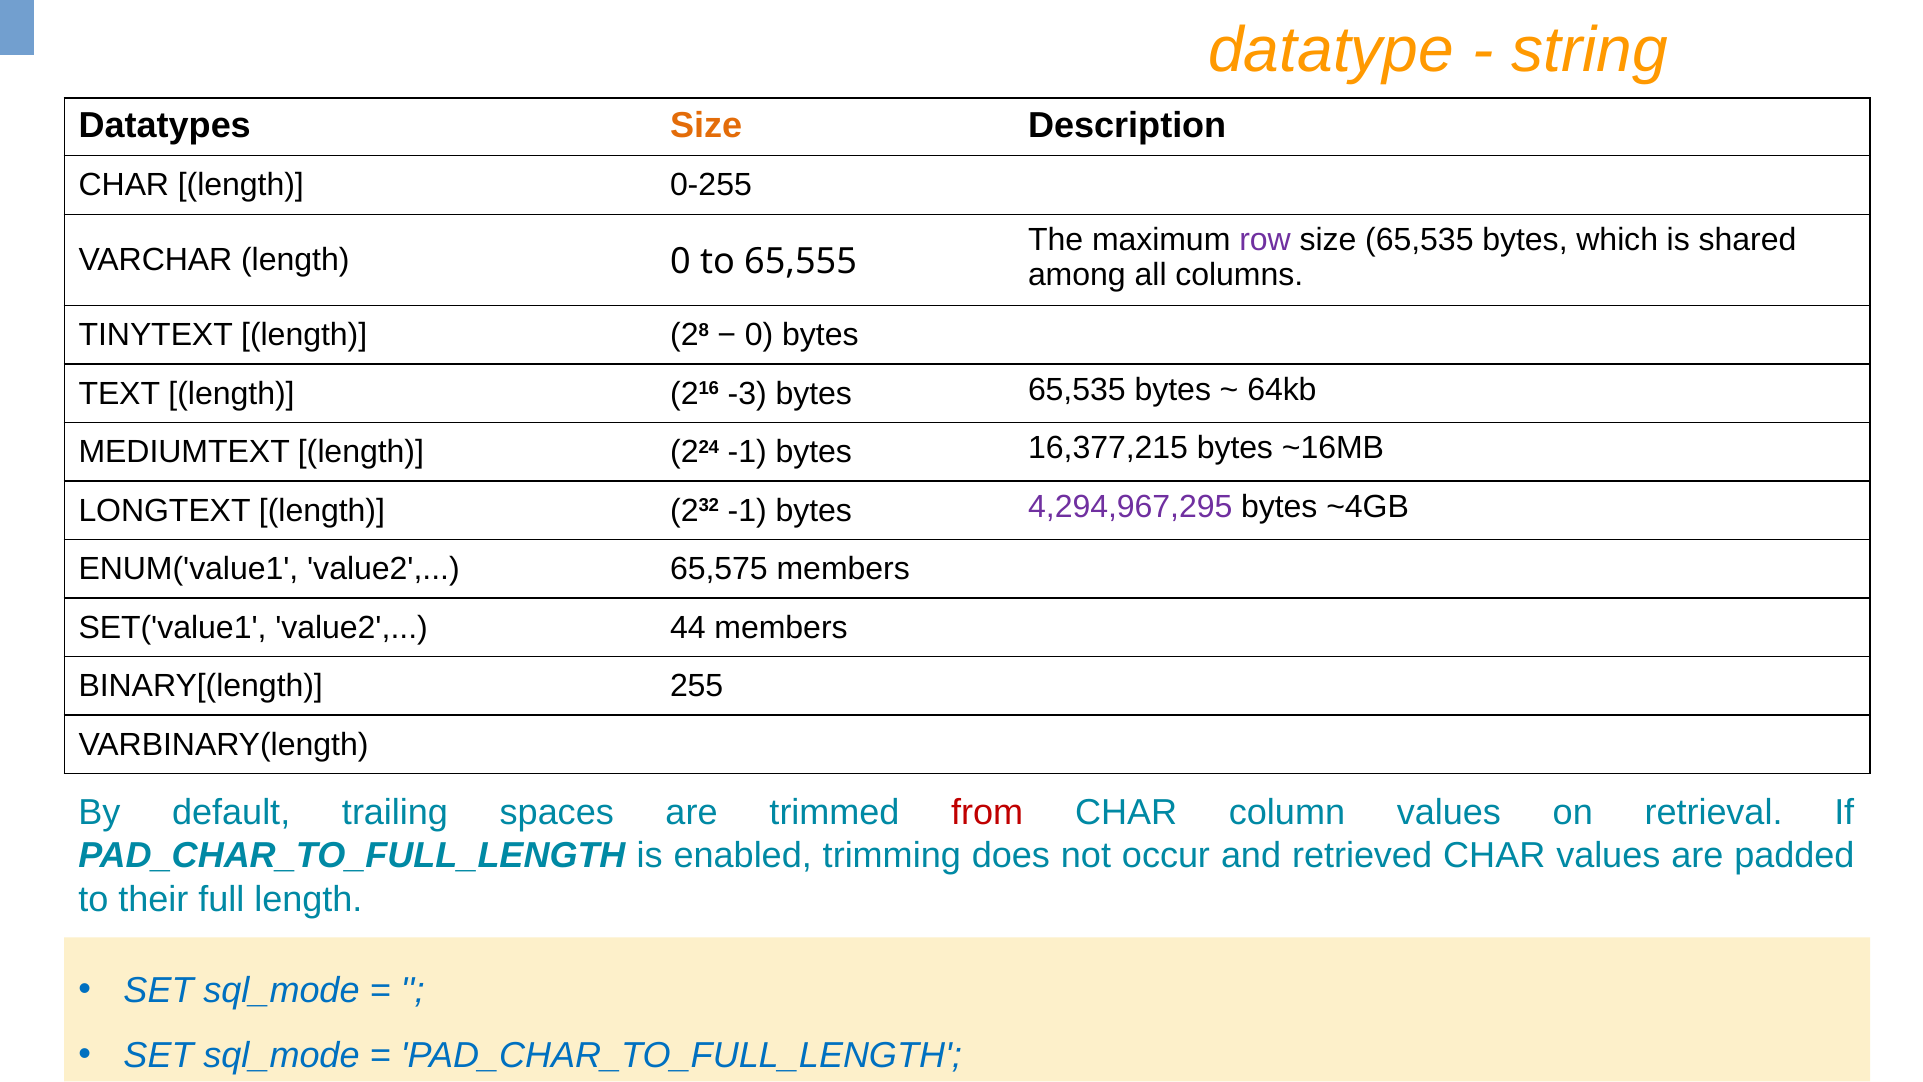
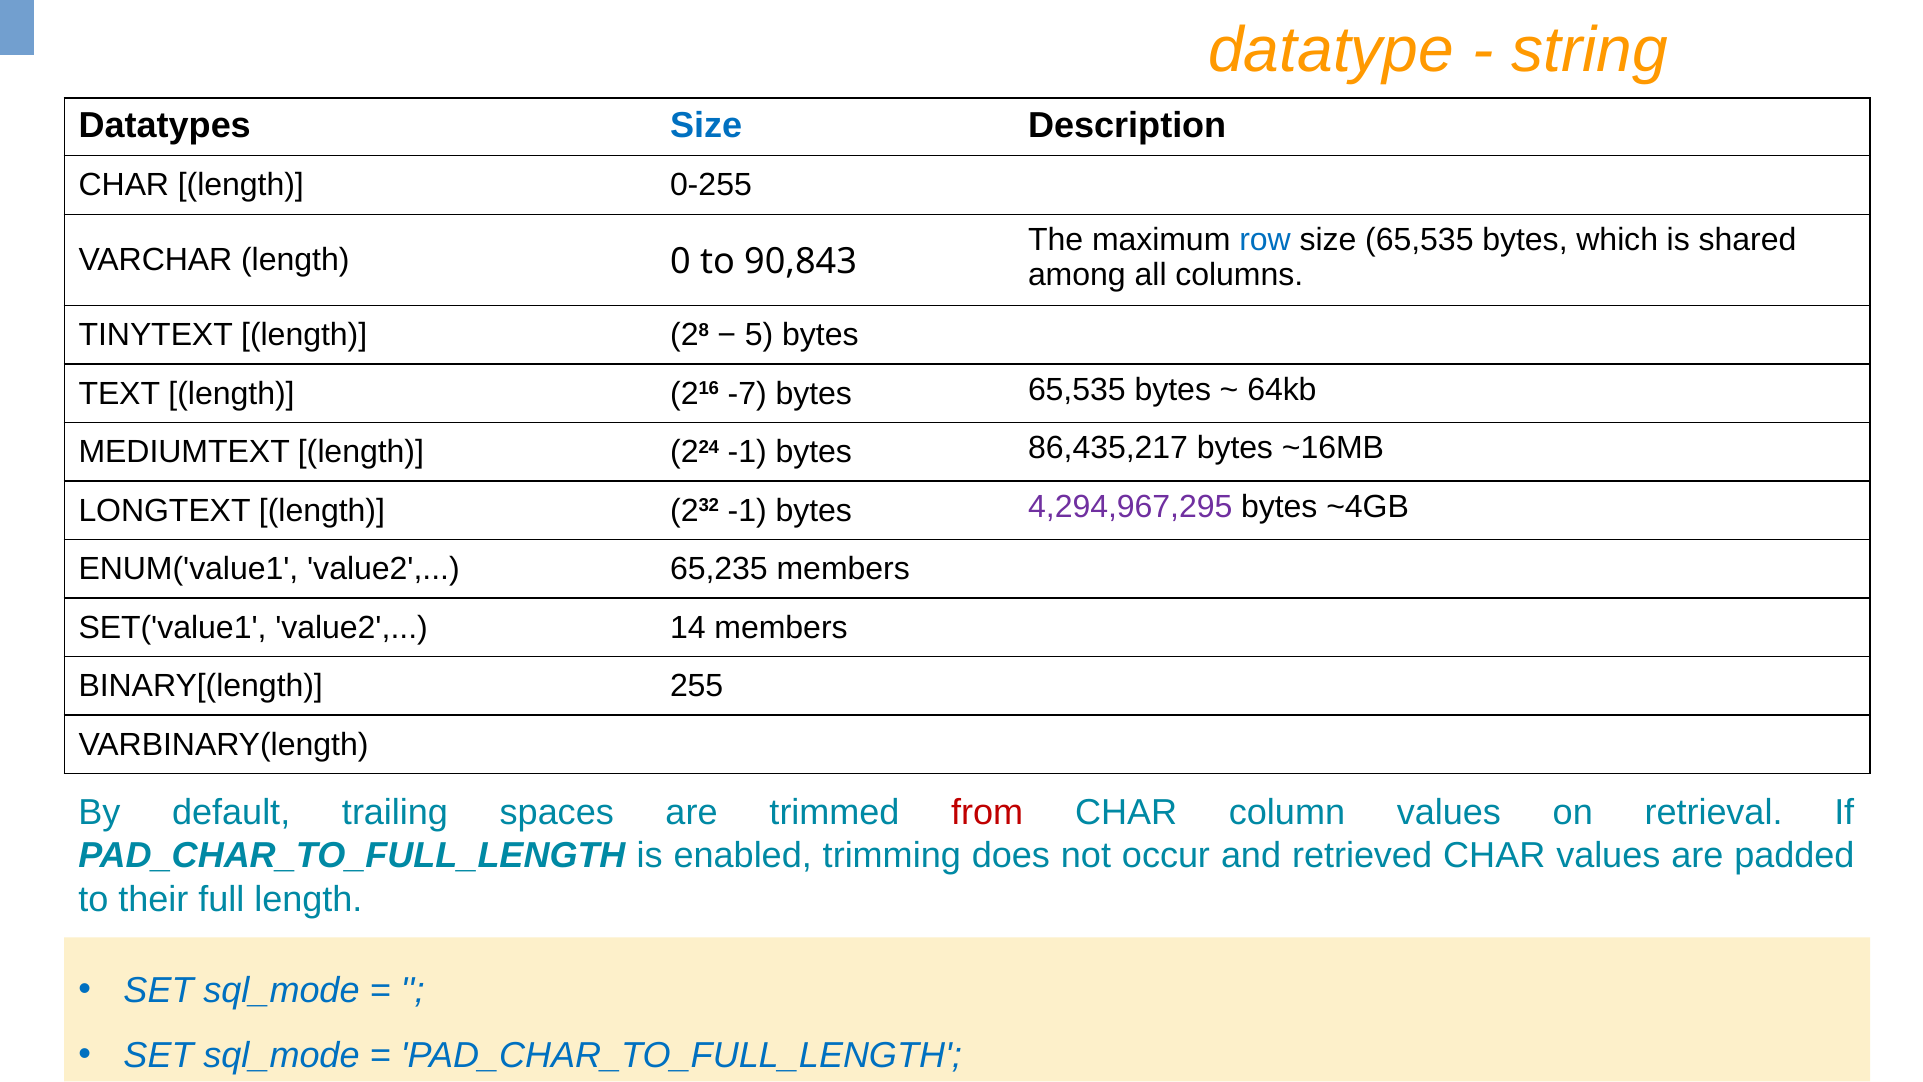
Size colour: orange -> blue (706, 126)
row colour: purple -> blue (1265, 240)
65,555: 65,555 -> 90,843 (801, 262)
0: 0 -> 5 (759, 335)
-3: -3 -> -7 (747, 394)
16,377,215: 16,377,215 -> 86,435,217 (1108, 448)
65,575: 65,575 -> 65,235 (719, 569)
44: 44 -> 14 (688, 628)
